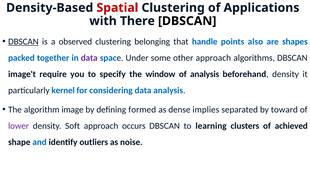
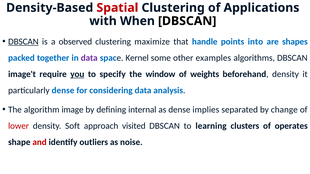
There: There -> When (137, 21)
belonging: belonging -> maximize (152, 42)
also: also -> into (255, 42)
Under: Under -> Kernel (137, 58)
other approach: approach -> examples (213, 58)
you underline: none -> present (77, 74)
of analysis: analysis -> weights (205, 74)
particularly kernel: kernel -> dense (63, 90)
formed: formed -> internal (142, 110)
toward: toward -> change (284, 110)
lower colour: purple -> red (19, 126)
occurs: occurs -> visited (134, 126)
achieved: achieved -> operates (291, 126)
and colour: blue -> red (40, 143)
